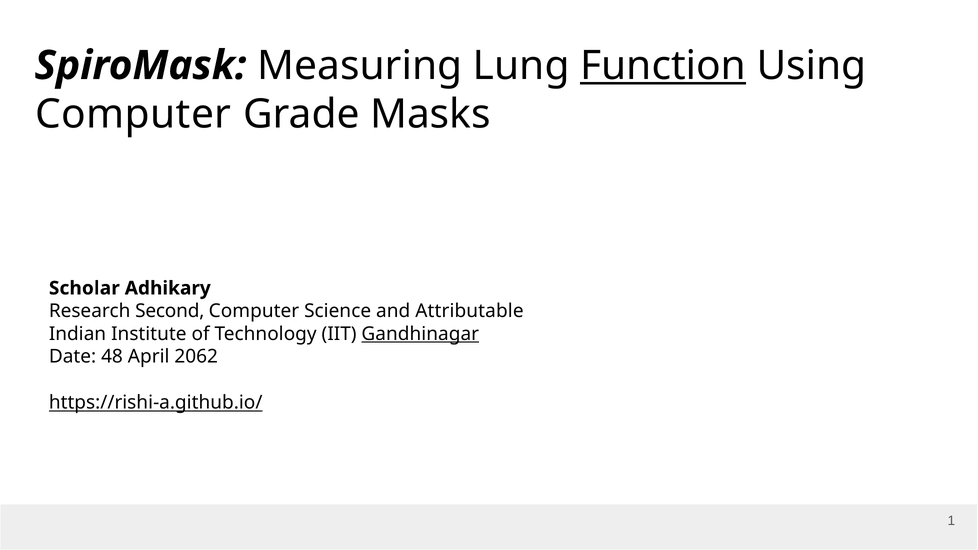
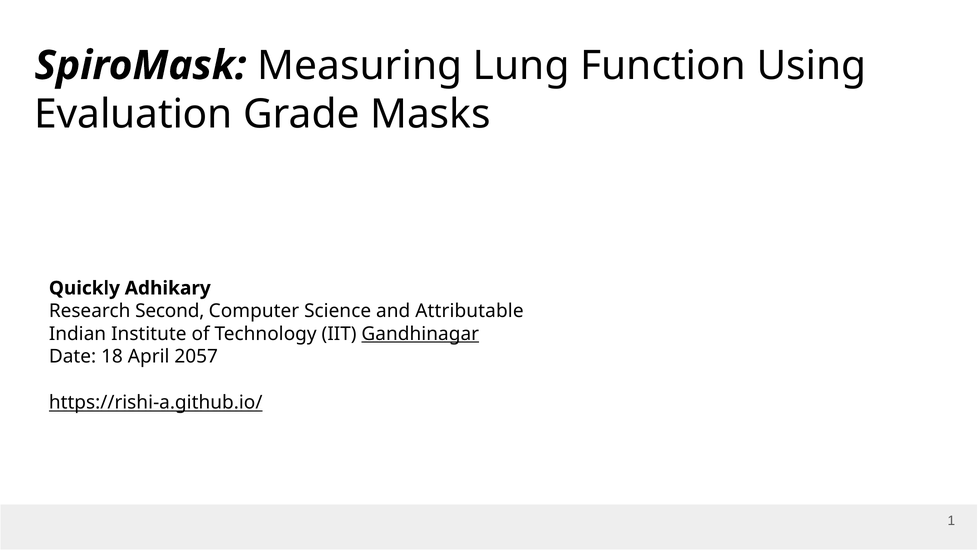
Function underline: present -> none (663, 66)
Computer: Computer -> Evaluation (134, 115)
Scholar: Scholar -> Quickly (84, 288)
48: 48 -> 18 (112, 357)
2062: 2062 -> 2057 (196, 357)
